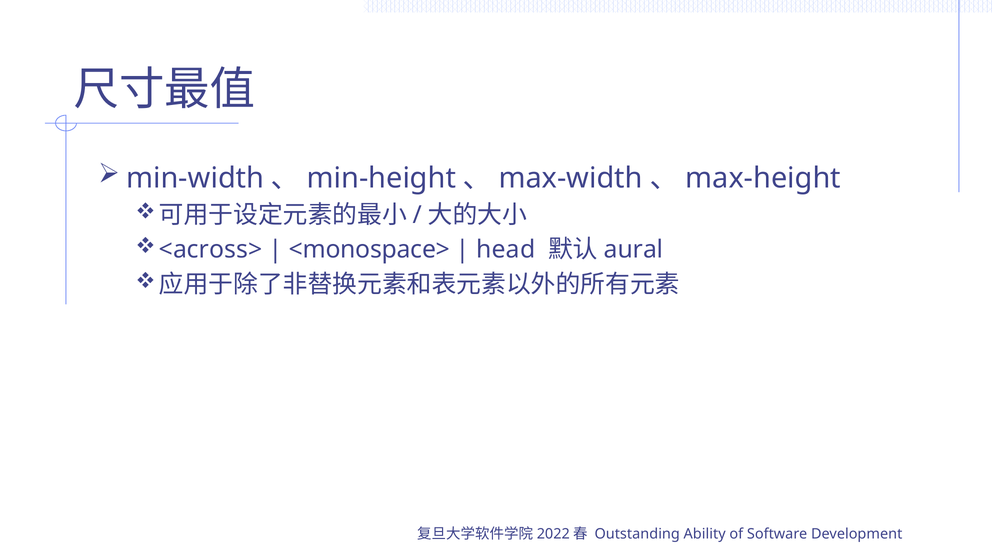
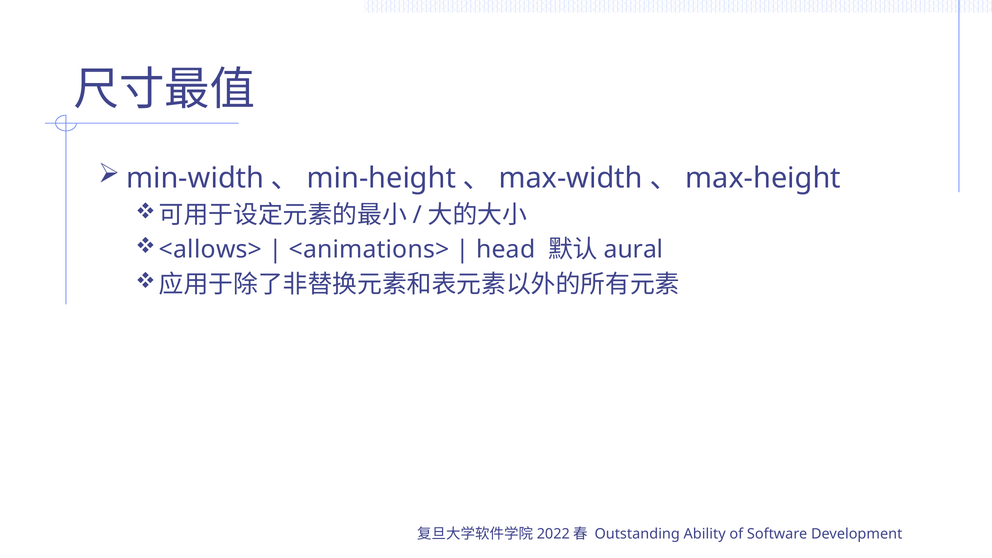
<across>: <across> -> <allows> (210, 250)
<monospace>: <monospace> -> <animations> (369, 250)
